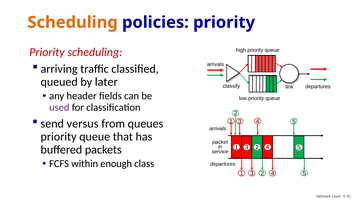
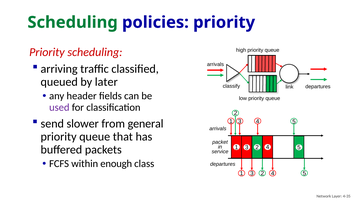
Scheduling colour: orange -> green (73, 22)
versus: versus -> slower (83, 123)
queues: queues -> general (146, 123)
